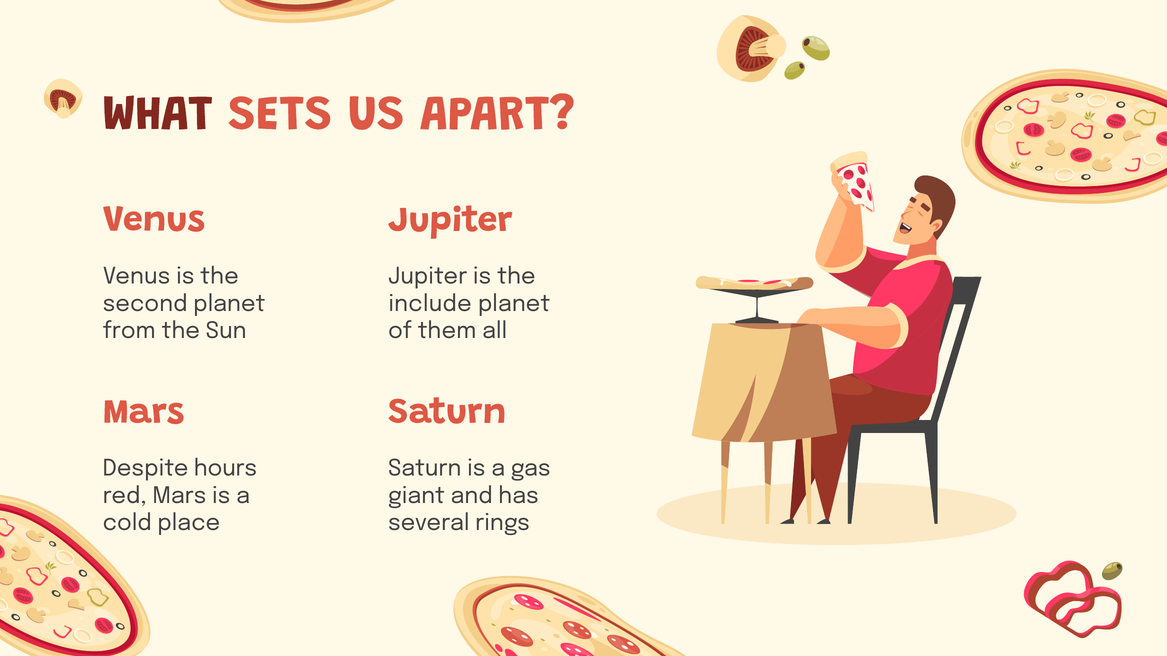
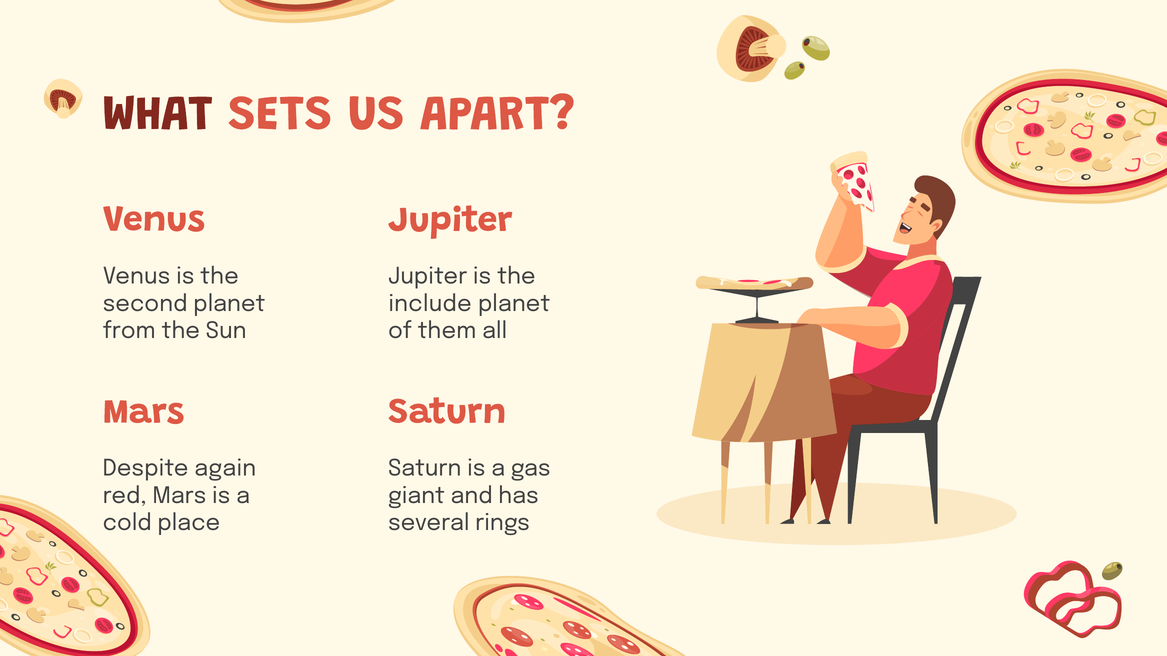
hours: hours -> again (225, 469)
